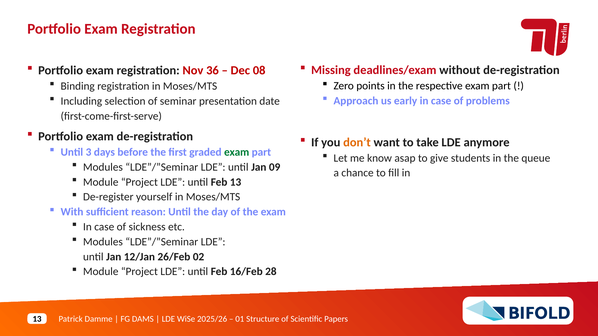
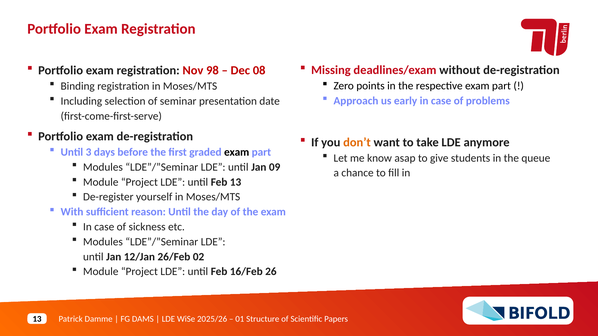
36: 36 -> 98 (212, 71)
exam colour: green -> black (237, 152)
28: 28 -> 26 (271, 272)
